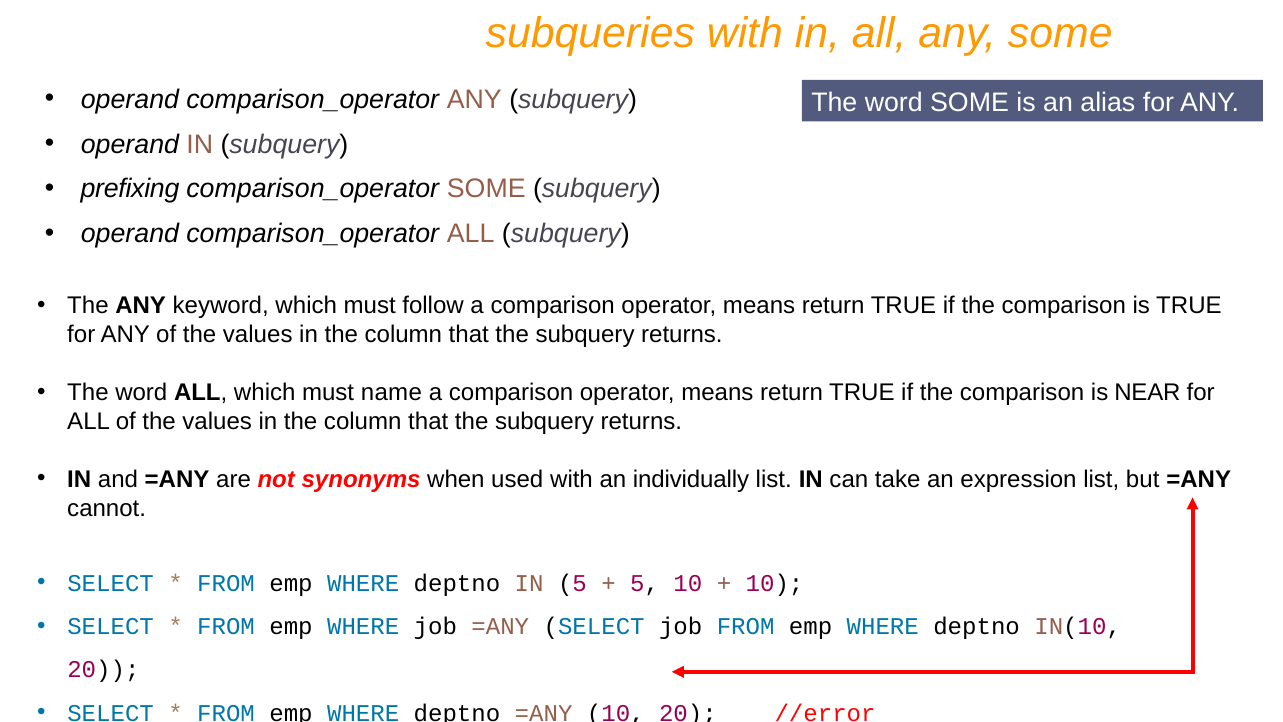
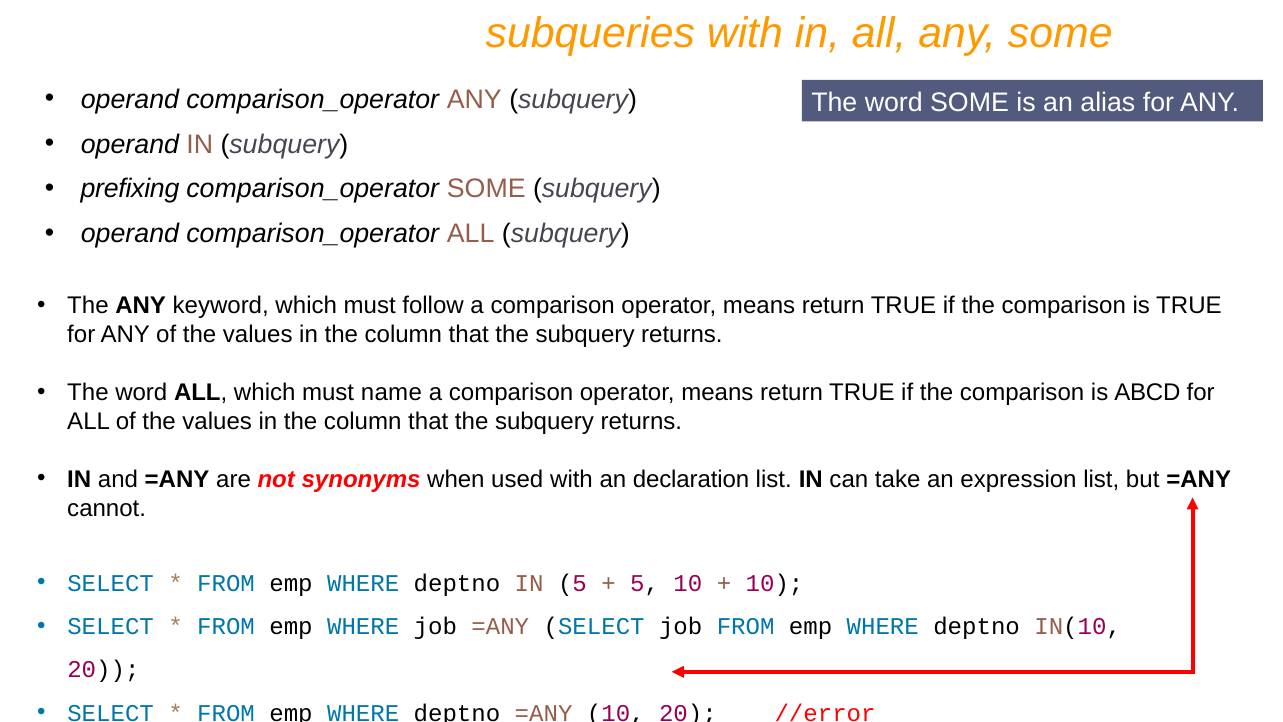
NEAR: NEAR -> ABCD (1147, 392)
individually: individually -> declaration (691, 479)
